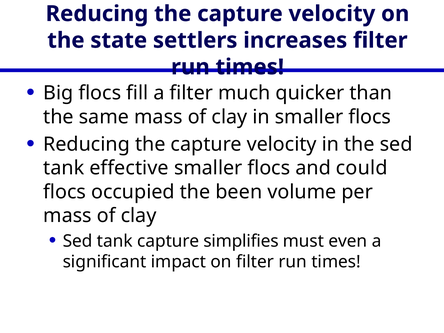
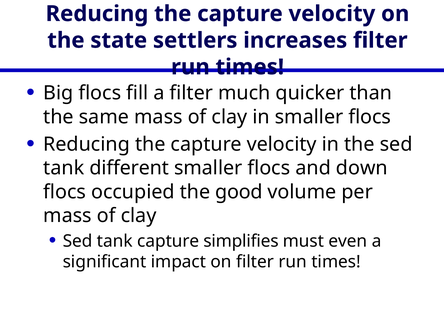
effective: effective -> different (129, 168)
could: could -> down (362, 168)
been: been -> good (239, 192)
